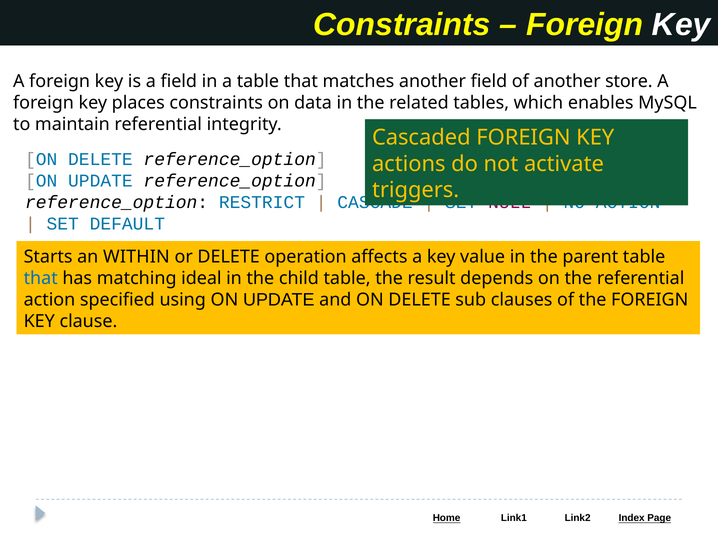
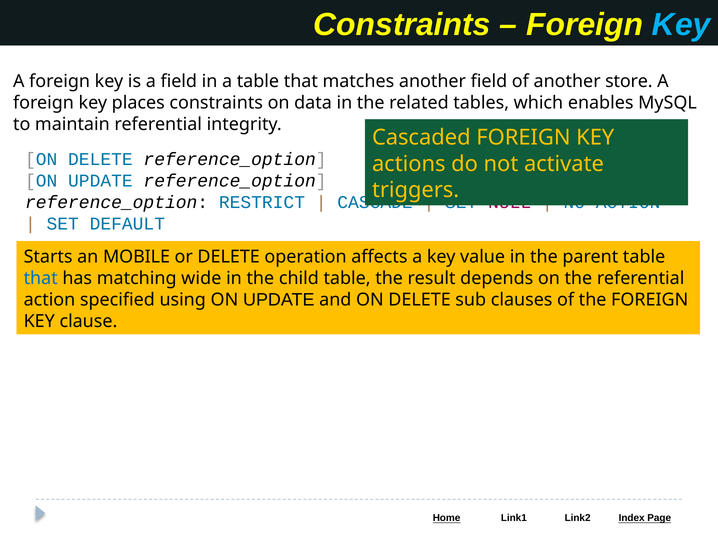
Key colour: white -> light blue (681, 25)
WITHIN: WITHIN -> MOBILE (137, 256)
ideal: ideal -> wide (201, 278)
